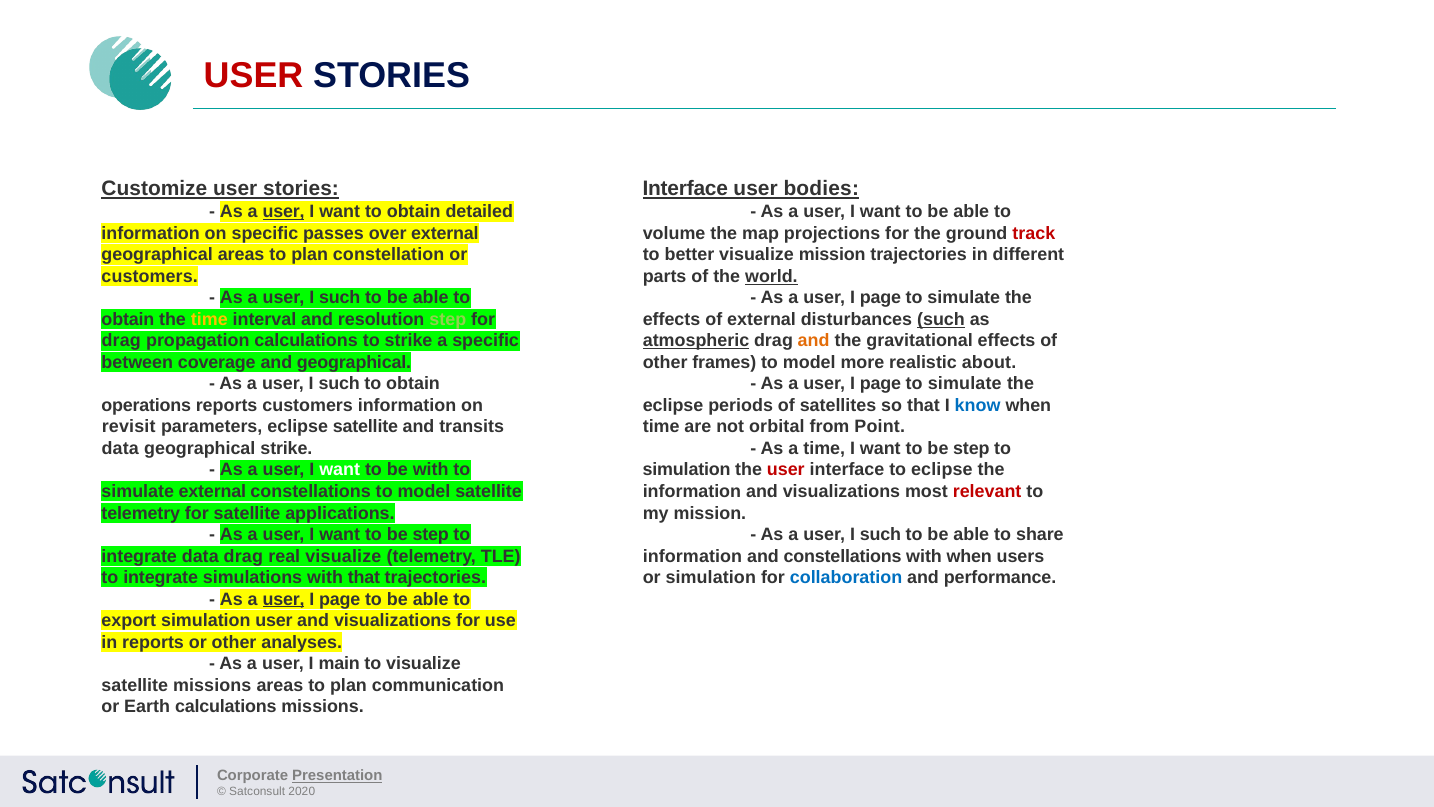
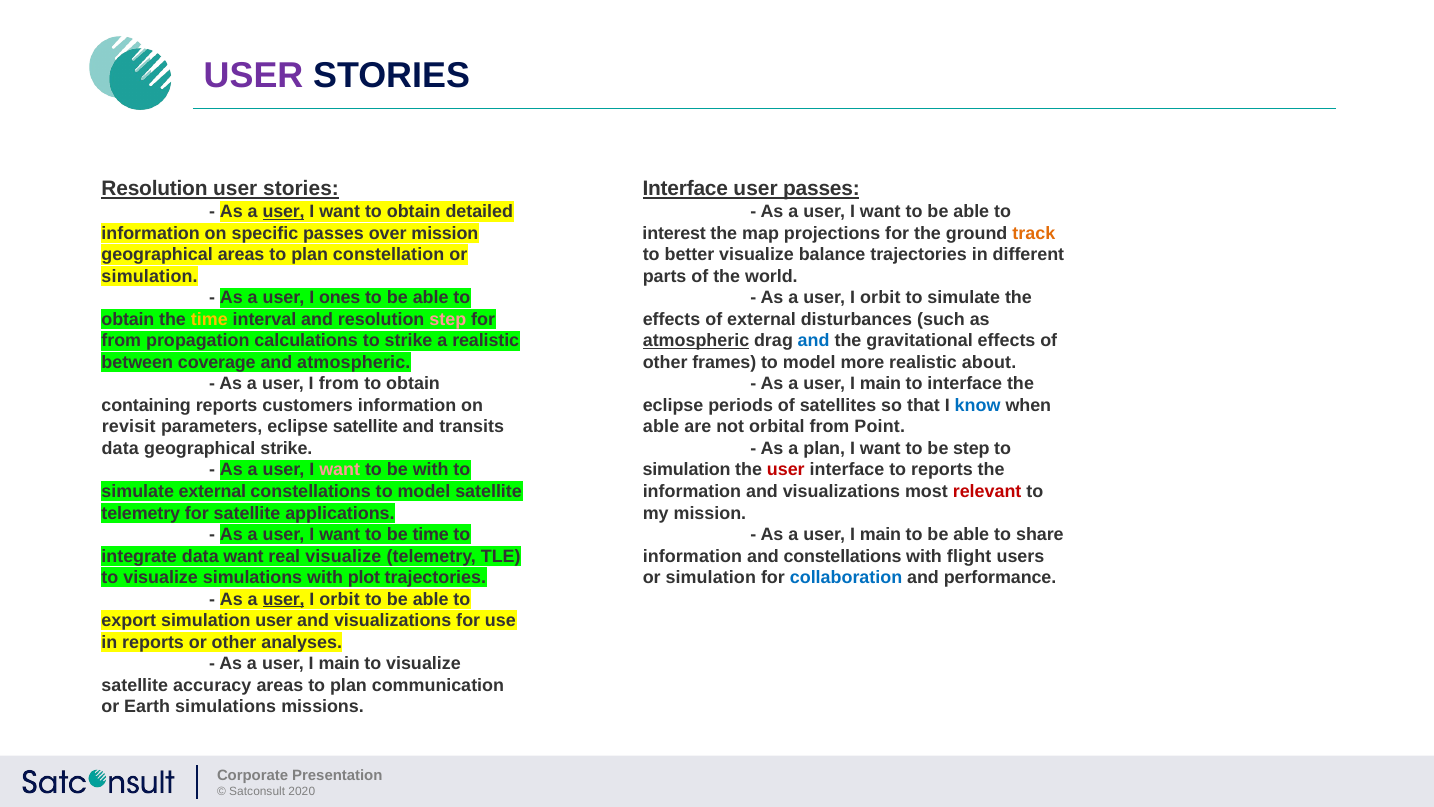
USER colour: red -> purple (254, 75)
Customize: Customize -> Resolution (155, 189)
user bodies: bodies -> passes (821, 189)
over external: external -> mission (445, 233)
volume: volume -> interest (674, 233)
track colour: red -> orange (1034, 233)
visualize mission: mission -> balance (832, 255)
customers: customers -> simulation (150, 276)
world underline: present -> none (771, 276)
such: such -> ones (340, 298)
page: page -> orbit (880, 298)
step colour: light green -> pink (448, 319)
such underline: present -> none (941, 319)
drag: drag -> from (121, 341)
a specific: specific -> realistic (486, 341)
and colour: orange -> blue (814, 341)
and geographical: geographical -> atmospheric (354, 362)
such: such -> from (339, 384)
page: page -> main (880, 384)
simulate: simulate -> interface (965, 384)
operations: operations -> containing (146, 405)
time: time -> able (661, 427)
a time: time -> plan (824, 448)
want colour: white -> pink (340, 470)
to eclipse: eclipse -> reports (942, 470)
step: step -> time (431, 534)
such: such -> main (880, 534)
data drag: drag -> want (244, 556)
with when: when -> flight (969, 556)
integrate: integrate -> visualize (161, 577)
with that: that -> plot (364, 577)
page: page -> orbit (340, 599)
satellite missions: missions -> accuracy (212, 685)
Earth calculations: calculations -> simulations (226, 706)
Presentation underline: present -> none (337, 776)
